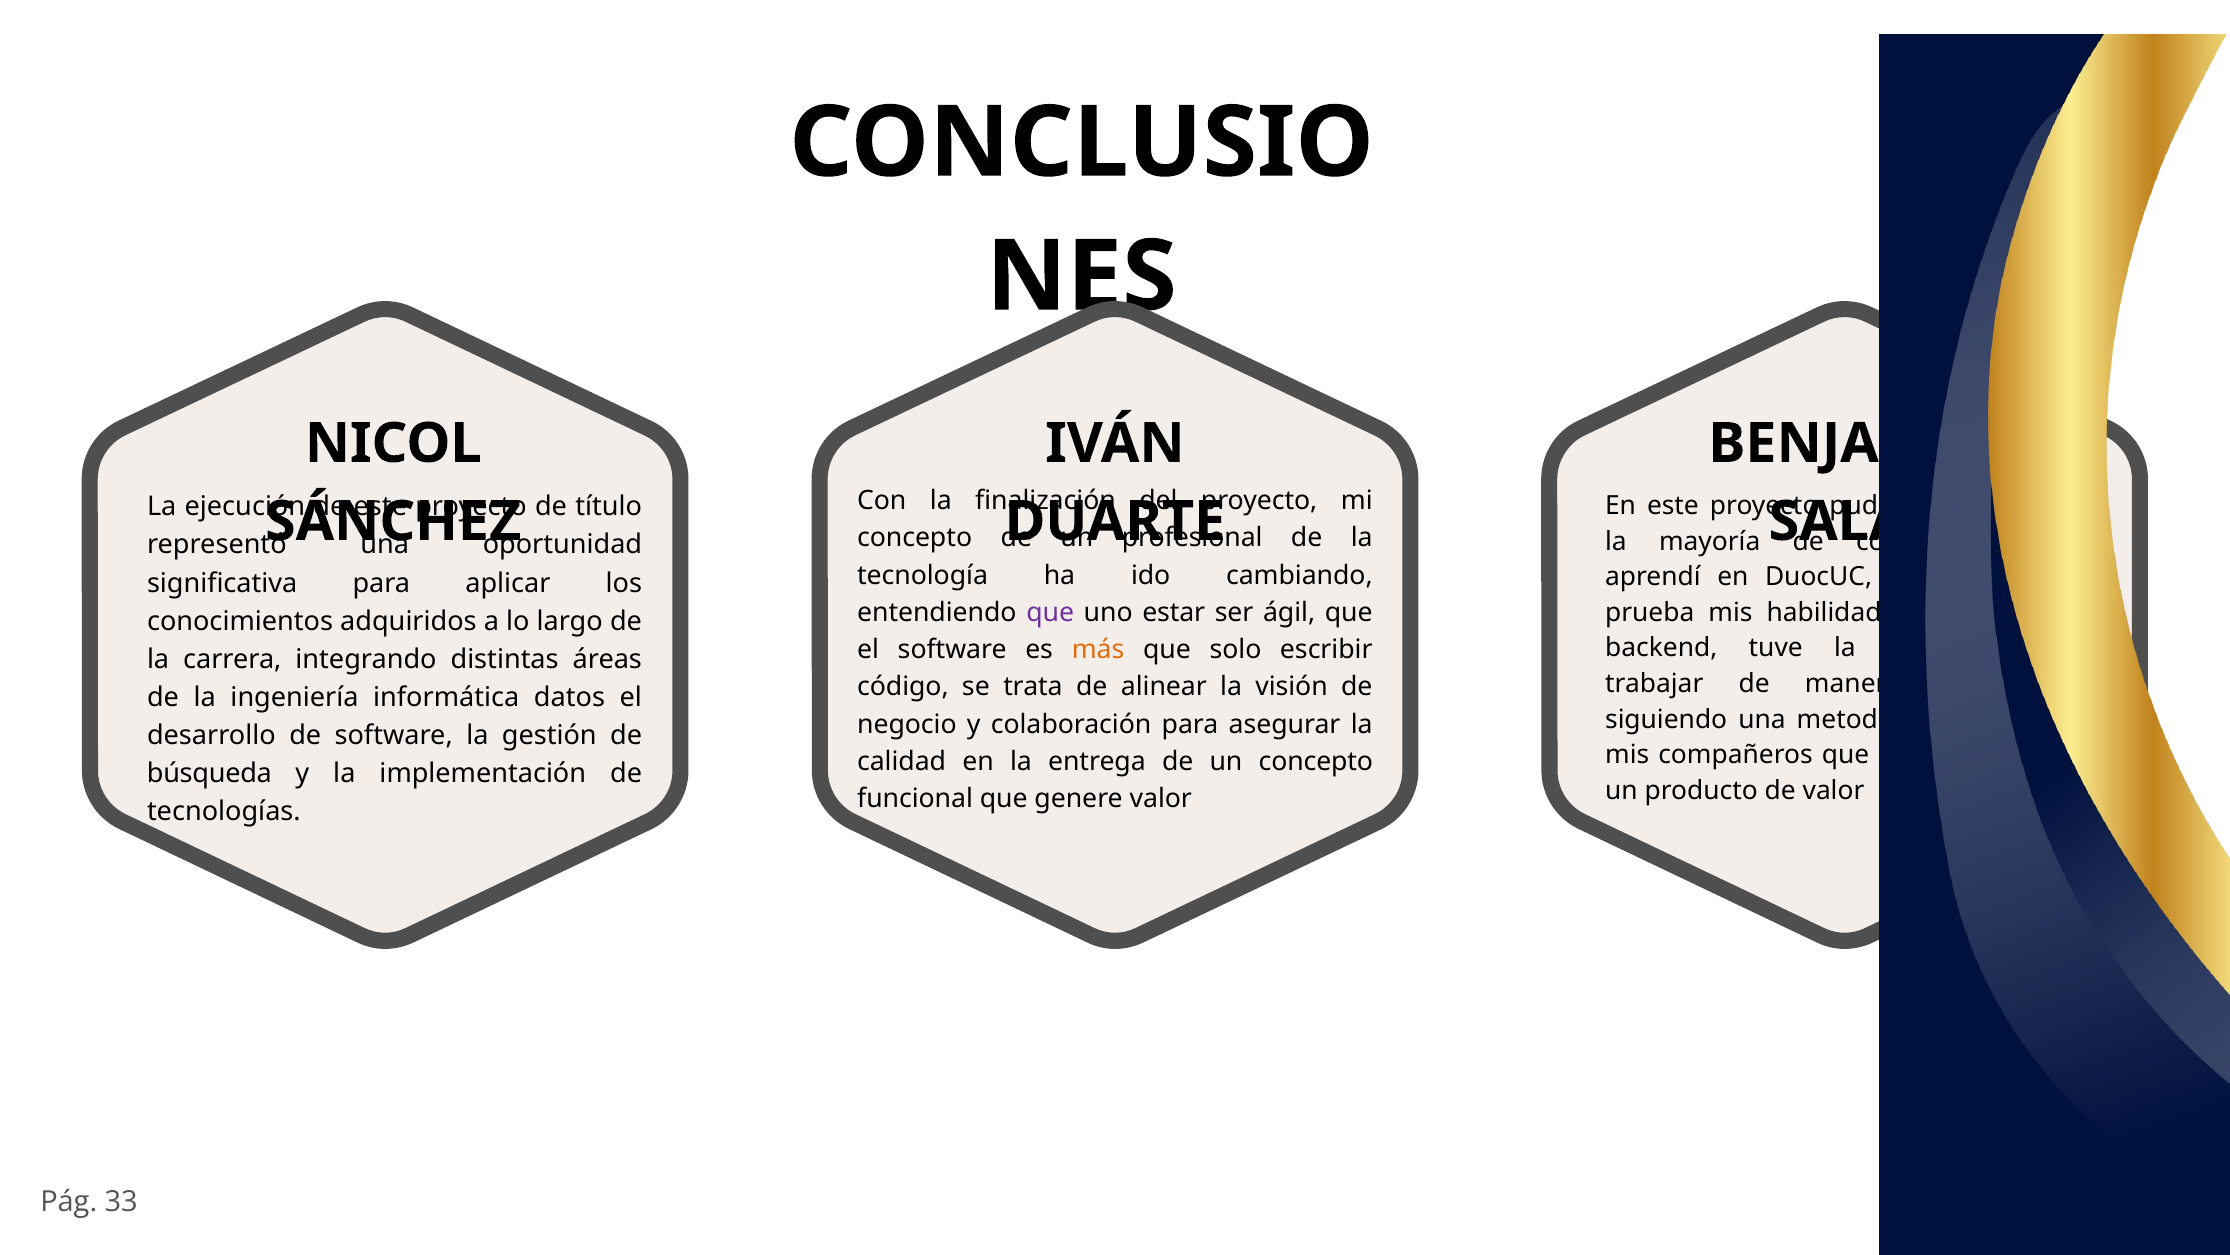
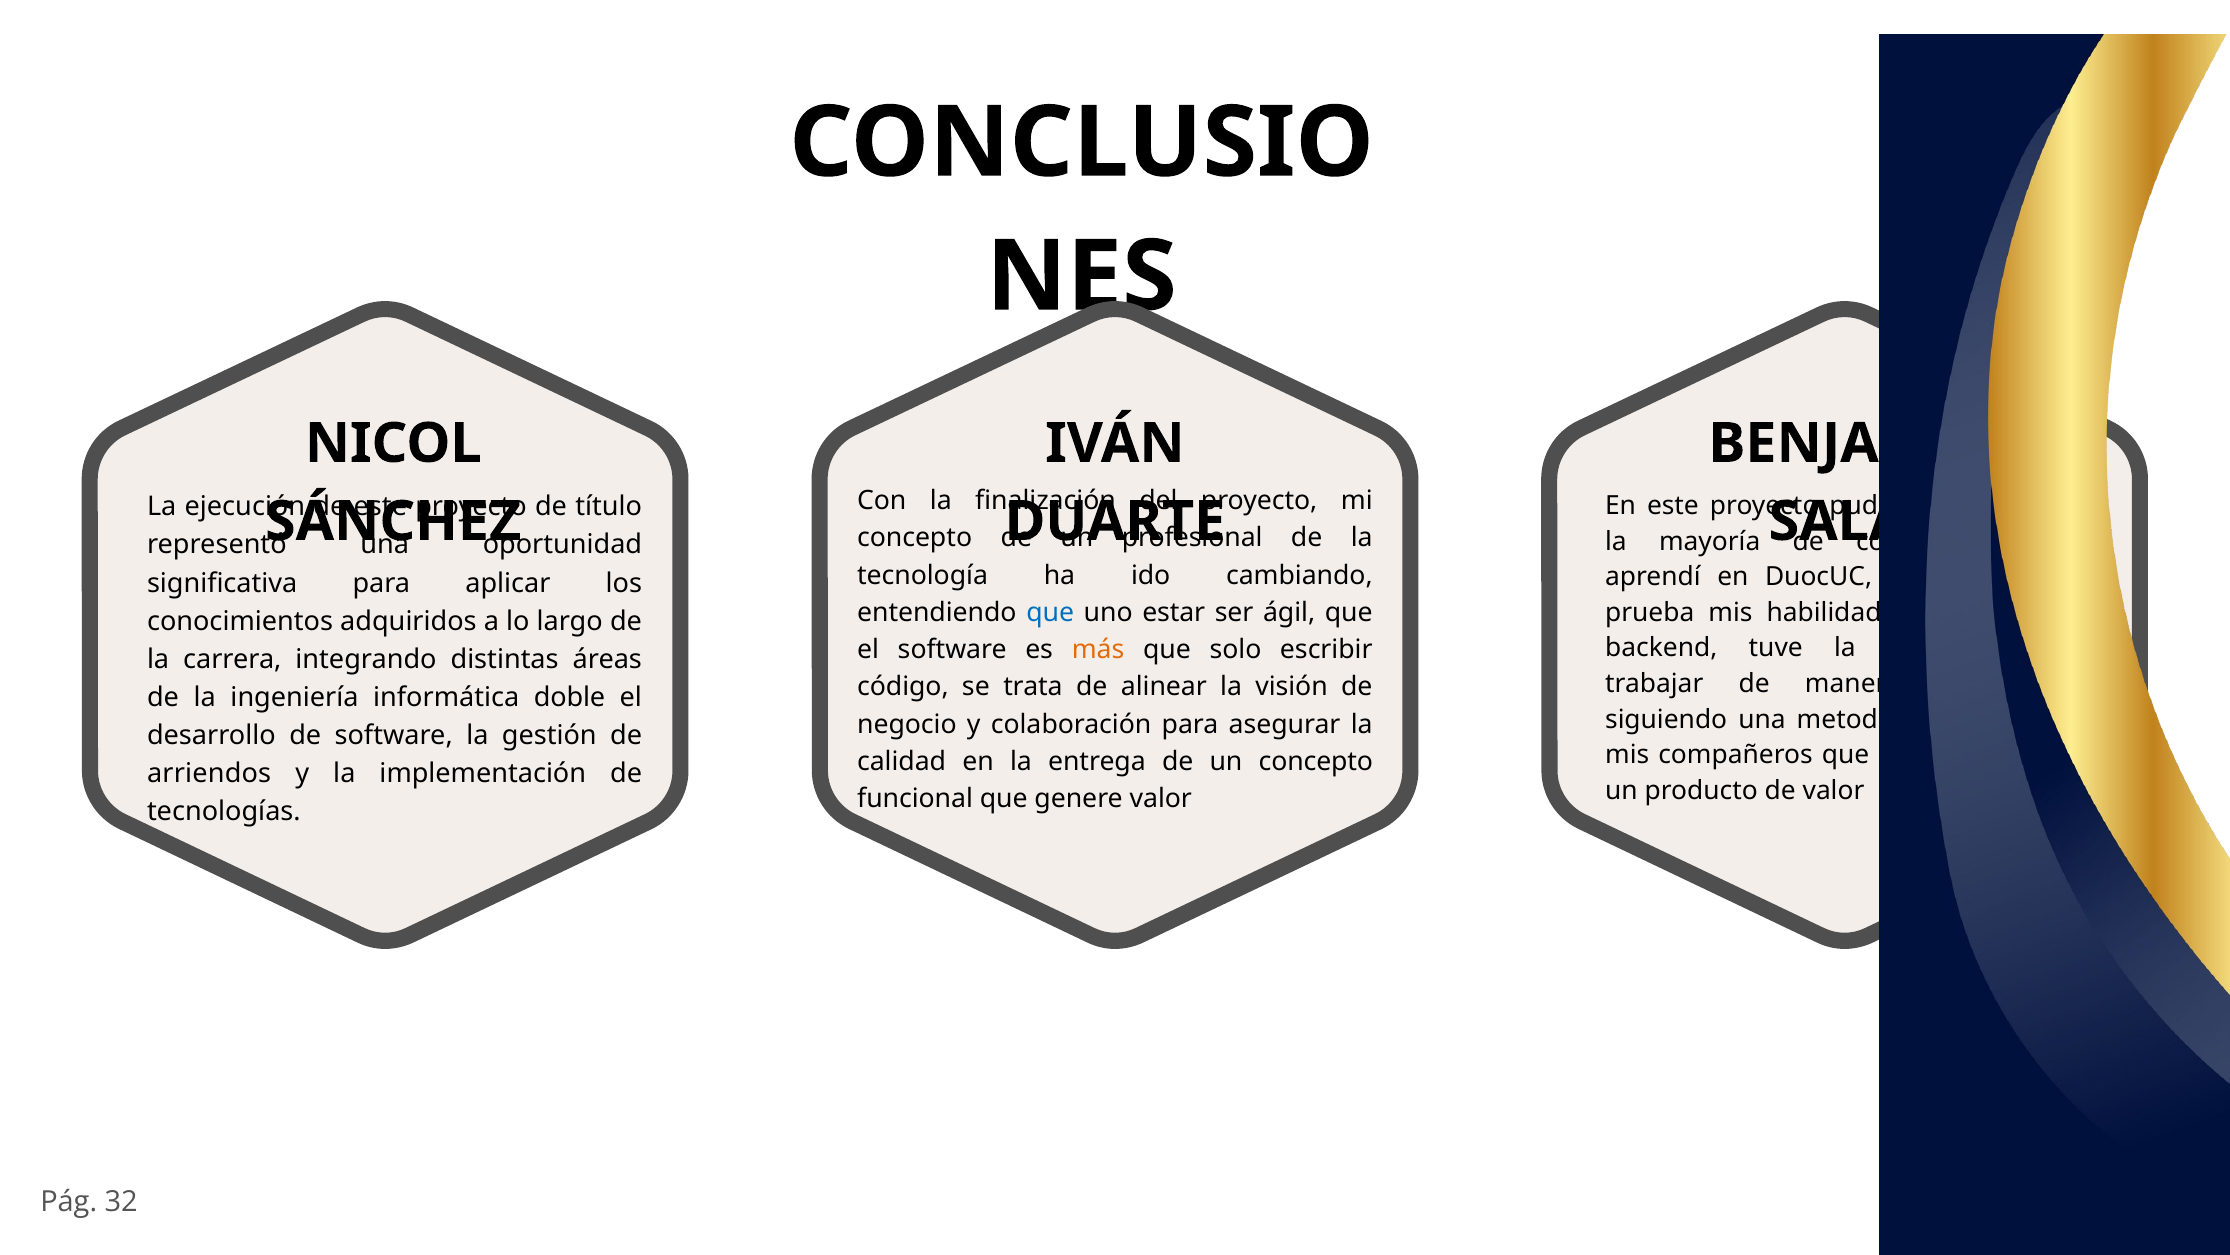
que colour: purple -> blue (1050, 612)
datos: datos -> doble (570, 697)
búsqueda: búsqueda -> arriendos (209, 773)
33: 33 -> 32 (121, 1201)
